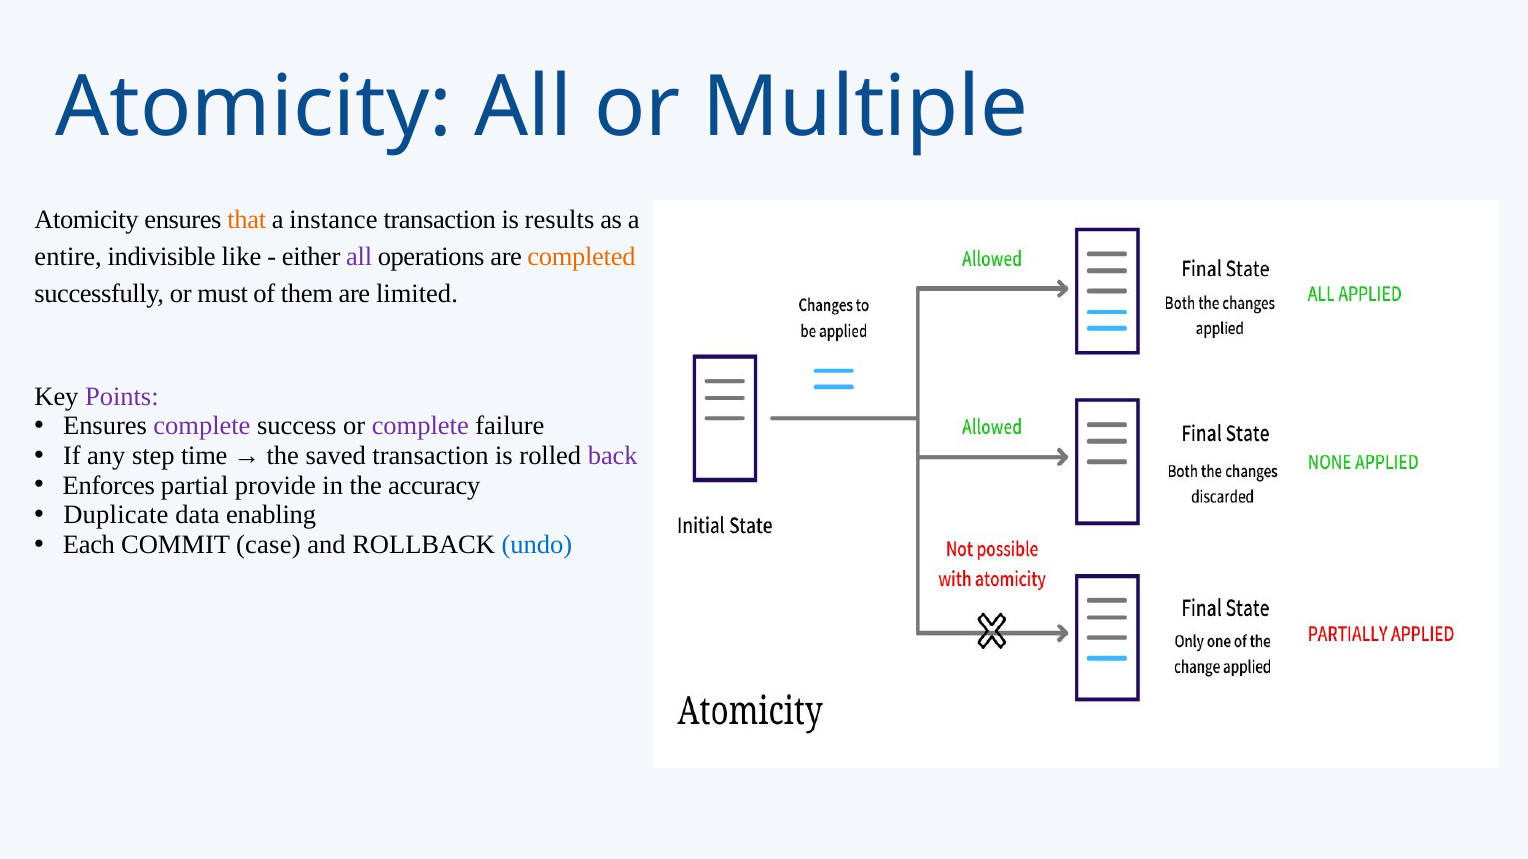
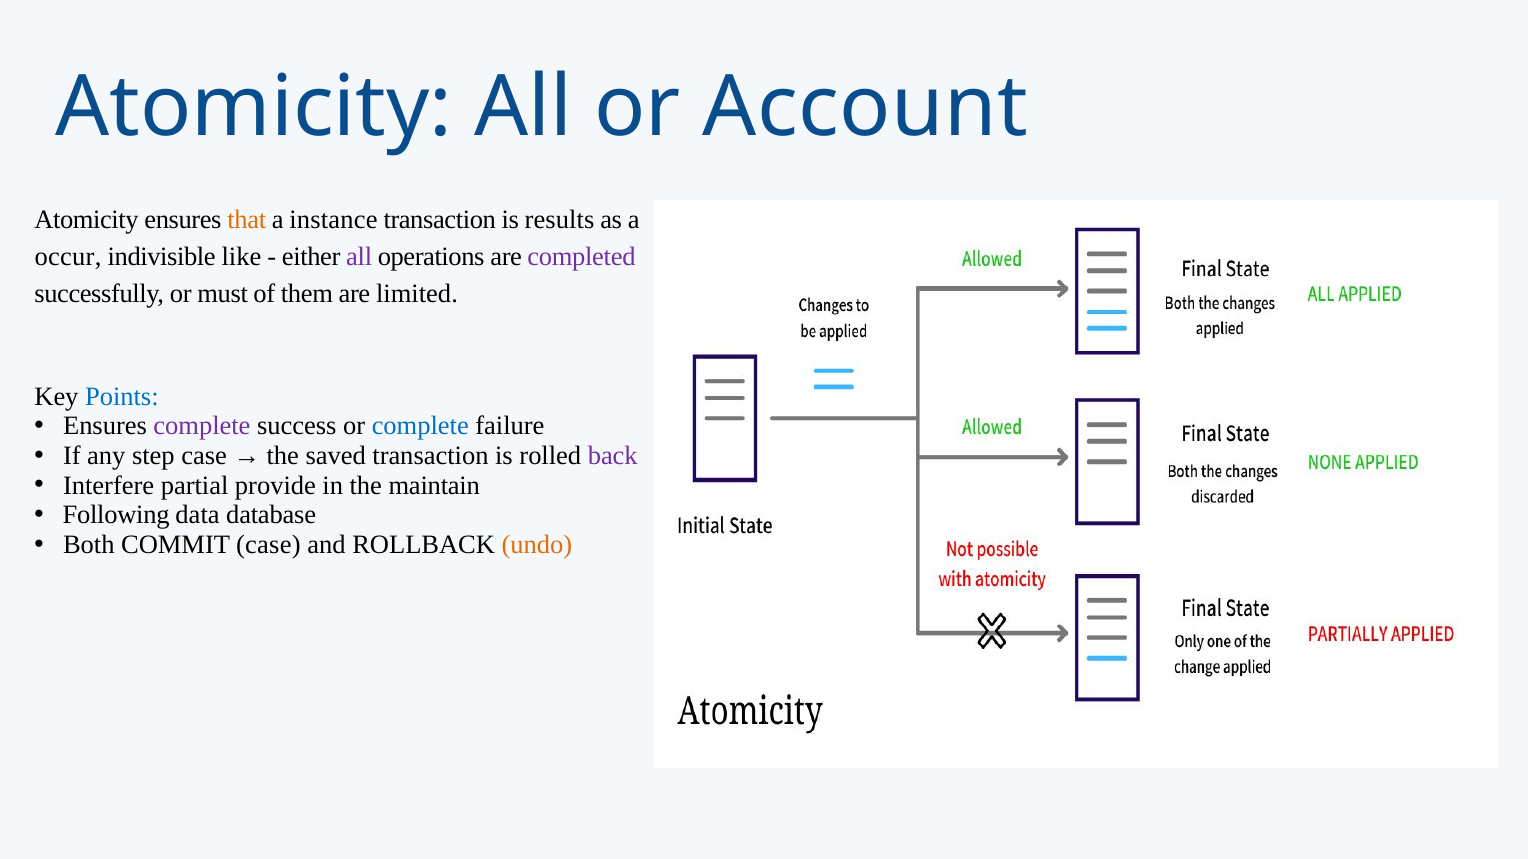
Multiple: Multiple -> Account (865, 107)
entire: entire -> occur (68, 257)
completed colour: orange -> purple (581, 257)
Points colour: purple -> blue (122, 397)
complete colour: purple -> blue (420, 426)
step time: time -> case (204, 456)
Enforces: Enforces -> Interfere (109, 486)
accuracy: accuracy -> maintain (434, 486)
Duplicate: Duplicate -> Following (116, 516)
enabling: enabling -> database (271, 516)
Each: Each -> Both (89, 545)
undo colour: blue -> orange (537, 545)
